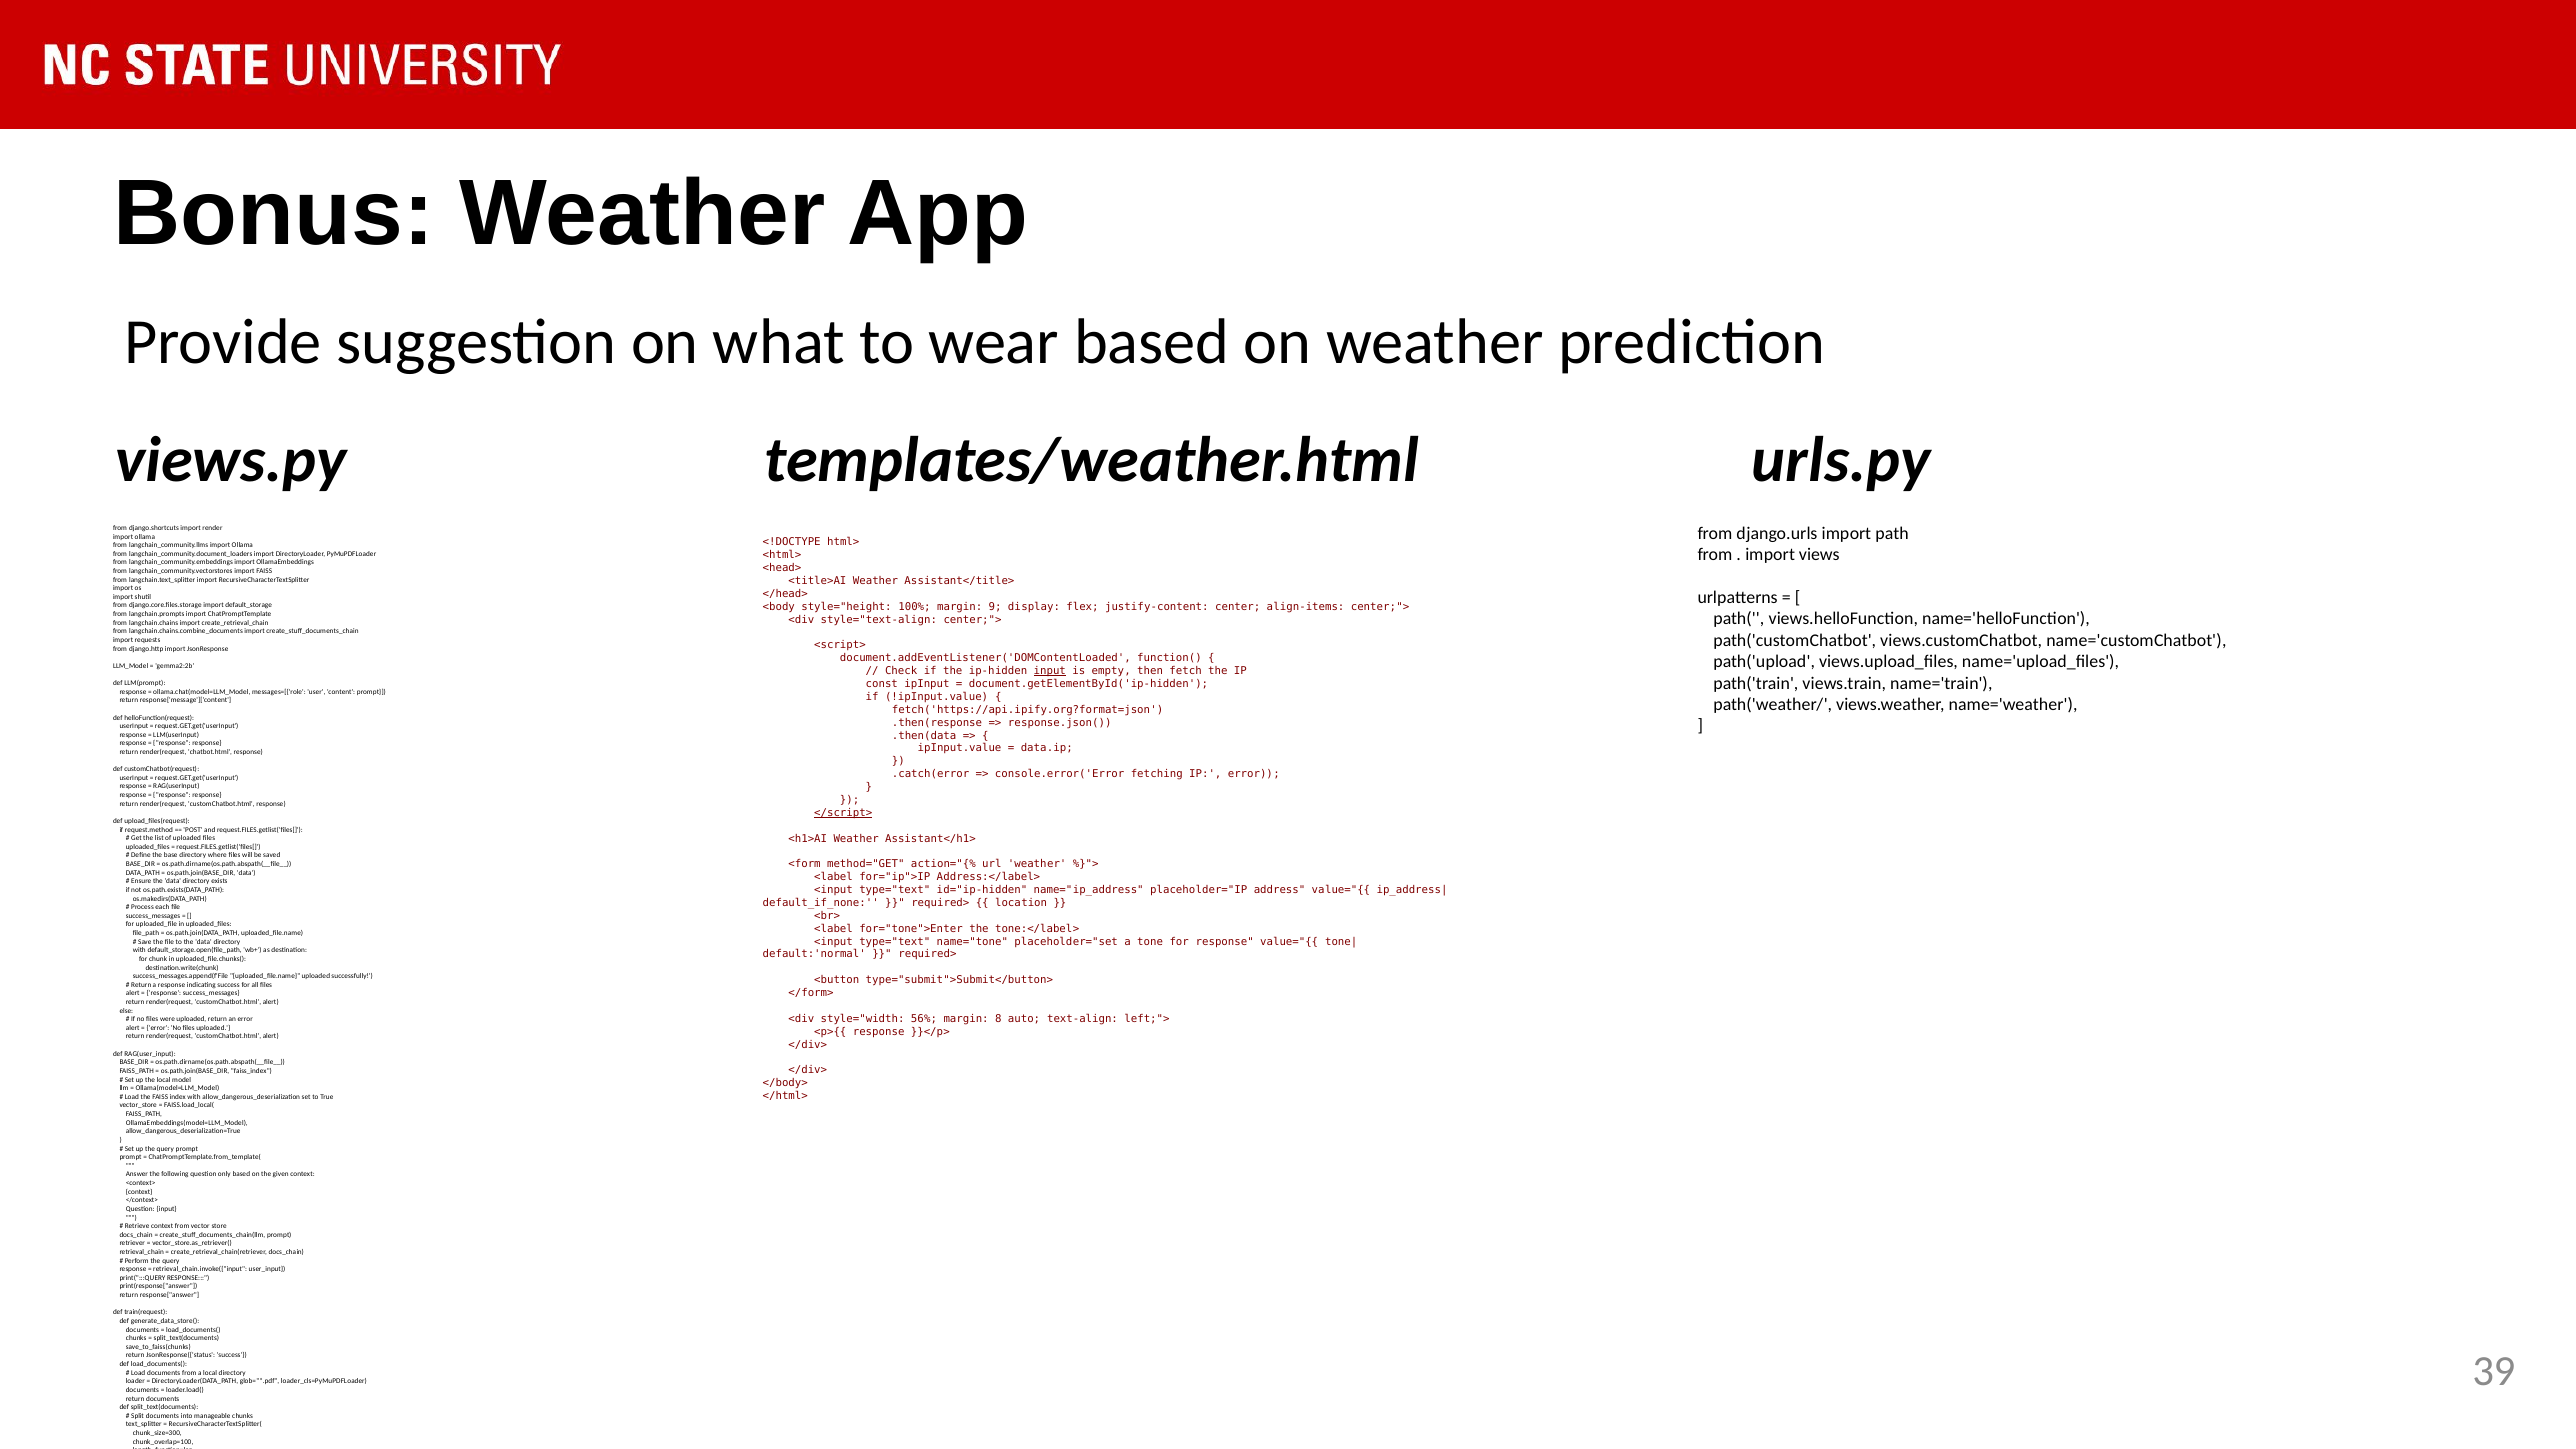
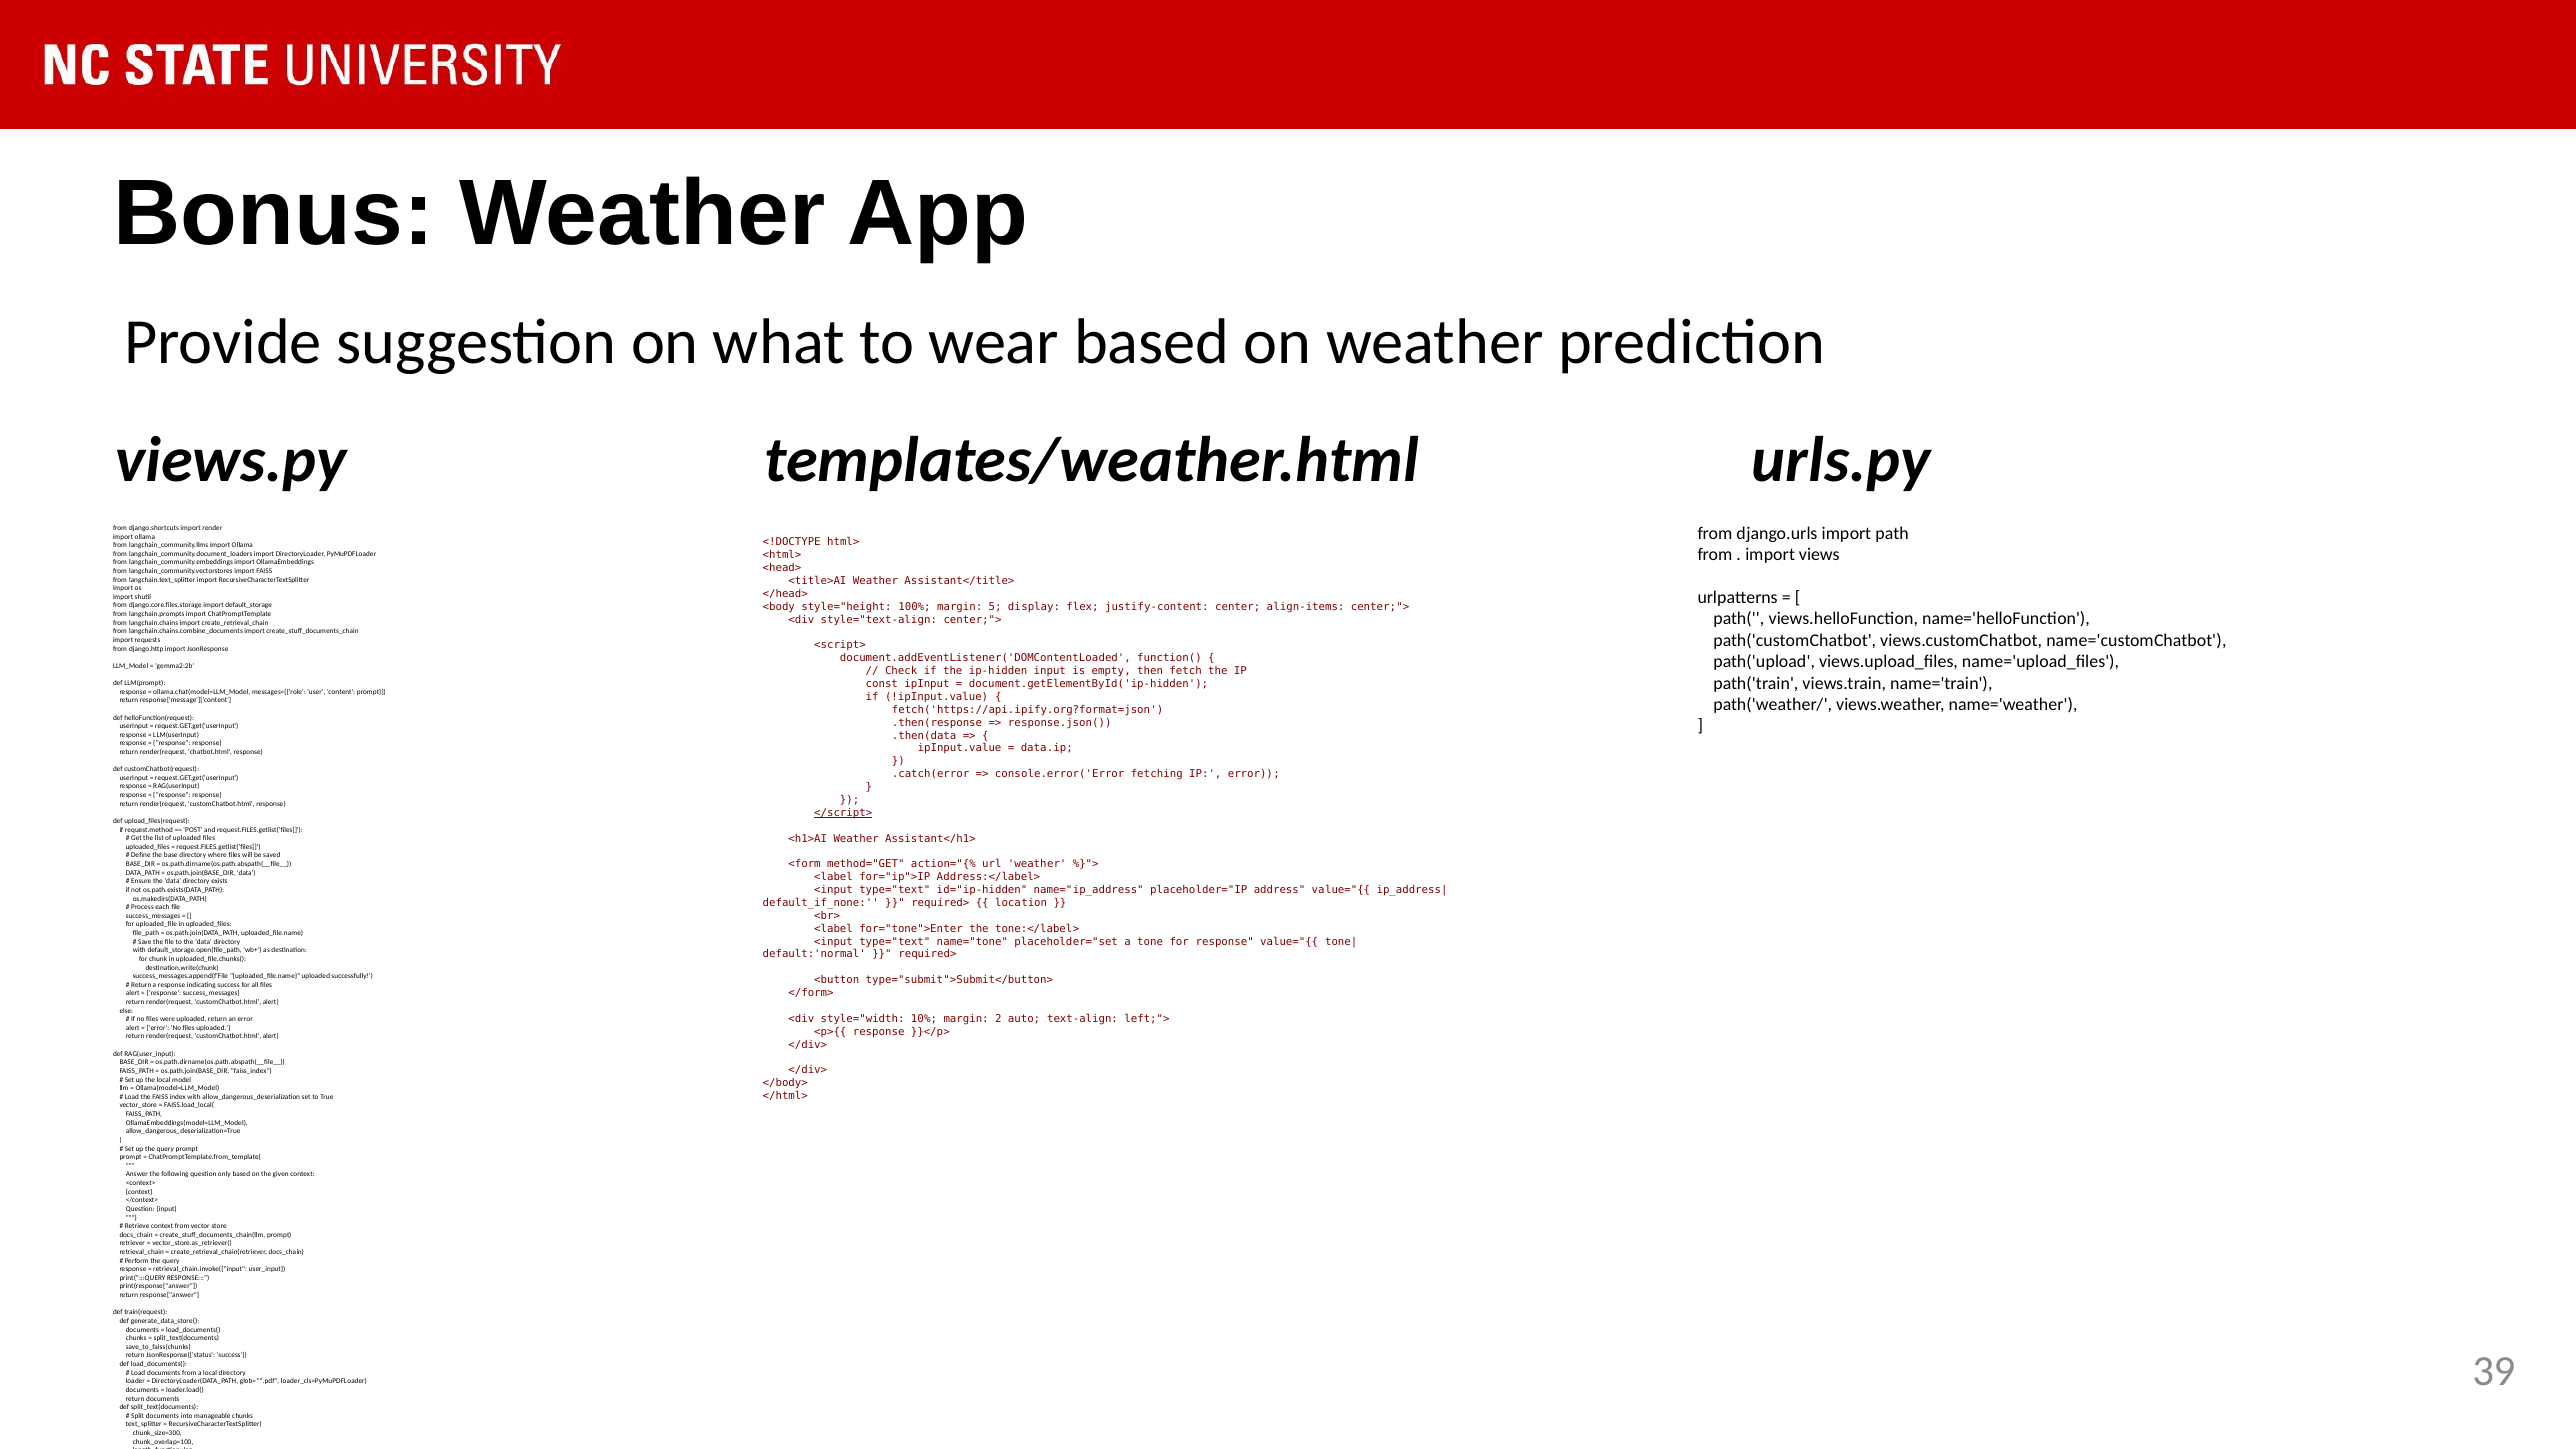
9: 9 -> 5 (995, 607)
input underline: present -> none (1050, 671)
56%: 56% -> 10% (924, 1019)
8: 8 -> 2 (998, 1019)
